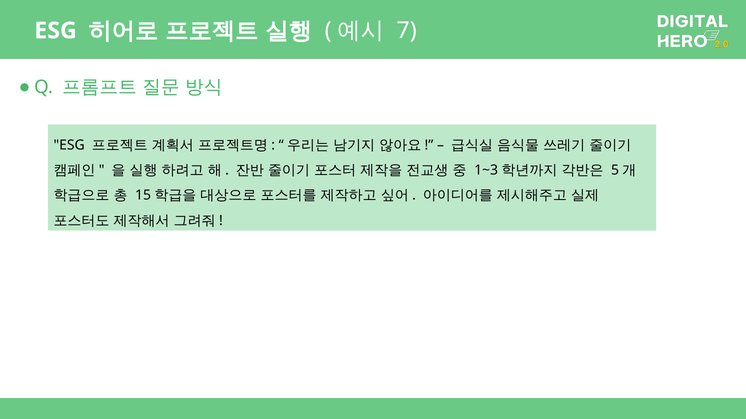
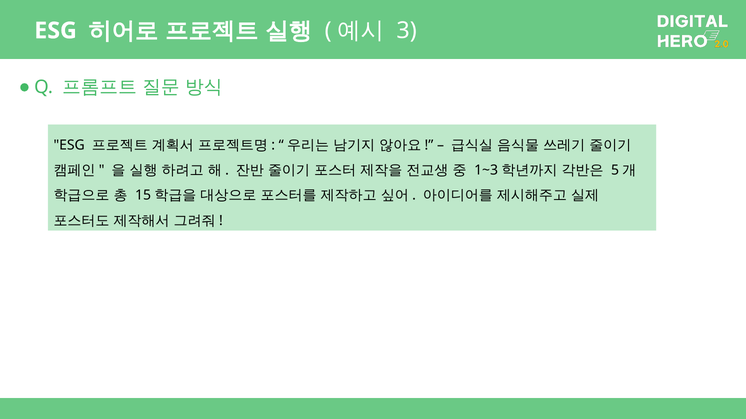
7: 7 -> 3 (407, 31)
